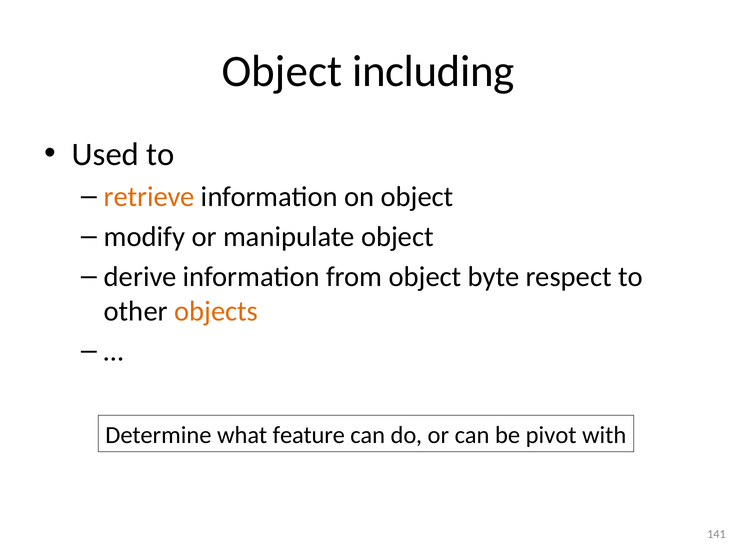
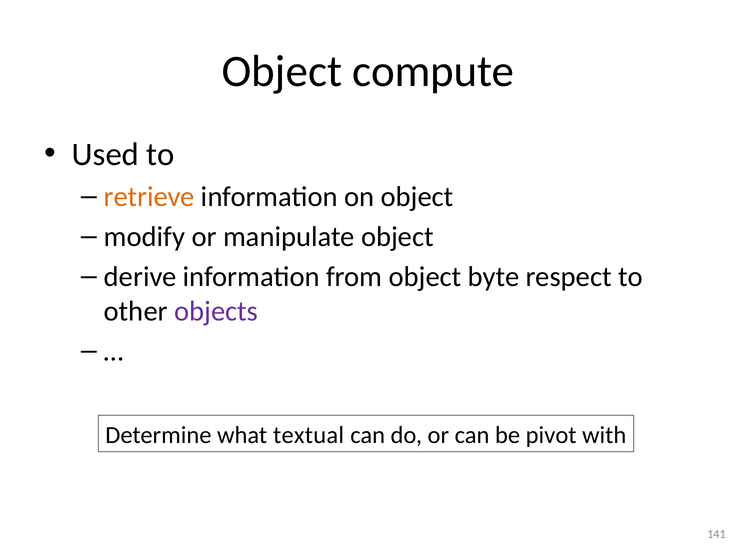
including: including -> compute (433, 71)
objects colour: orange -> purple (216, 311)
feature: feature -> textual (309, 435)
